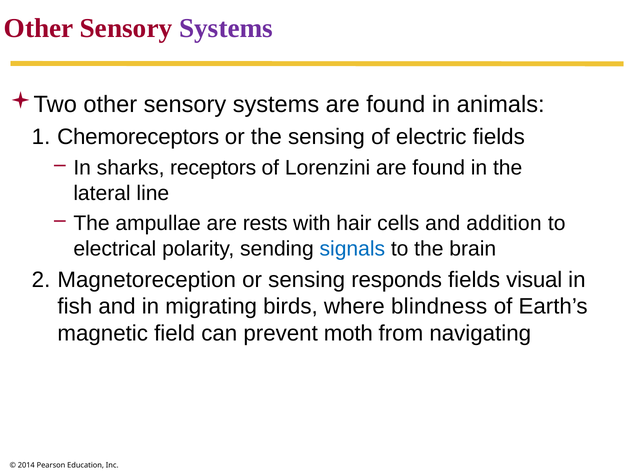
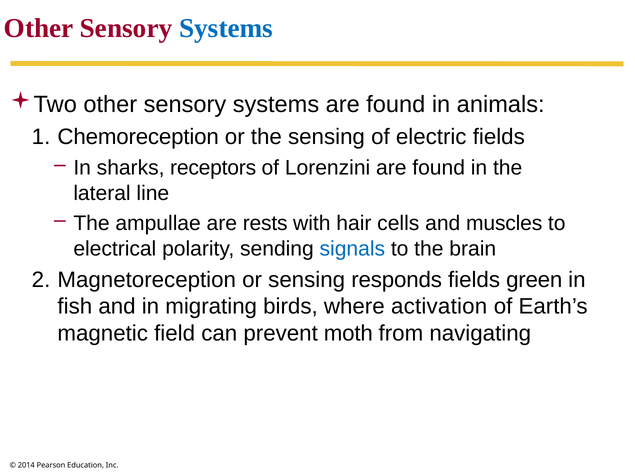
Systems colour: purple -> blue (226, 28)
Chemoreceptors: Chemoreceptors -> Chemoreception (138, 137)
addition: addition -> muscles (504, 224)
visual: visual -> green (534, 280)
blindness: blindness -> activation (439, 307)
